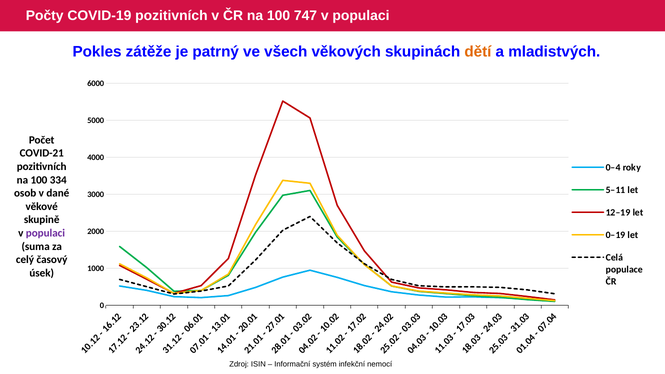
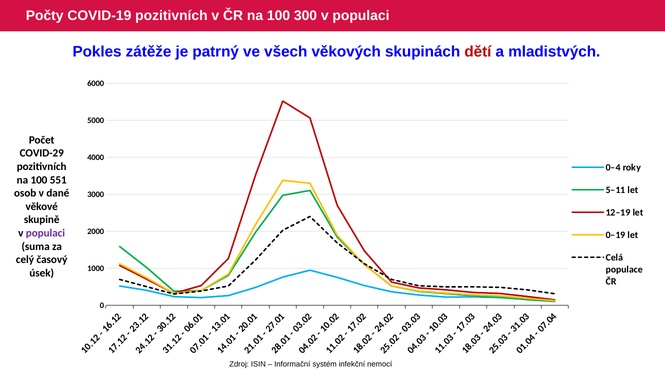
747: 747 -> 300 (306, 16)
dětí colour: orange -> red (478, 52)
COVID-21: COVID-21 -> COVID-29 (42, 153)
334: 334 -> 551 (58, 180)
